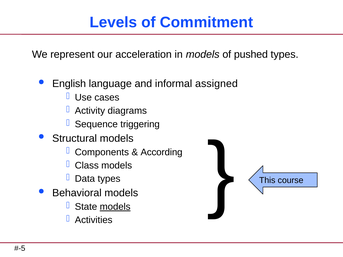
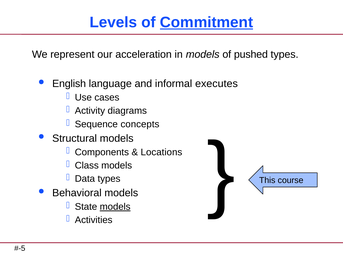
Commitment underline: none -> present (207, 22)
assigned: assigned -> executes (216, 84)
triggering: triggering -> concepts (140, 124)
According: According -> Locations (161, 152)
